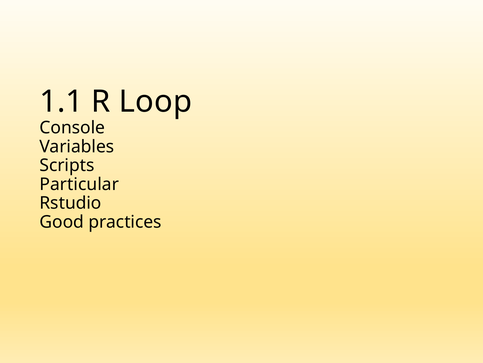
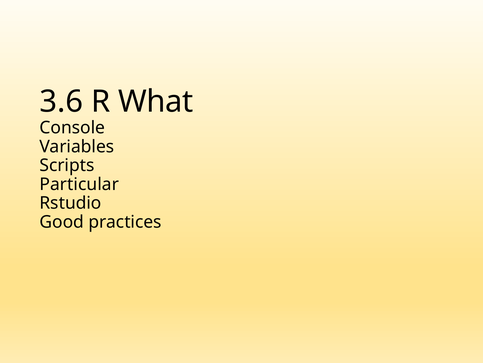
1.1: 1.1 -> 3.6 (61, 101)
Loop: Loop -> What (156, 101)
